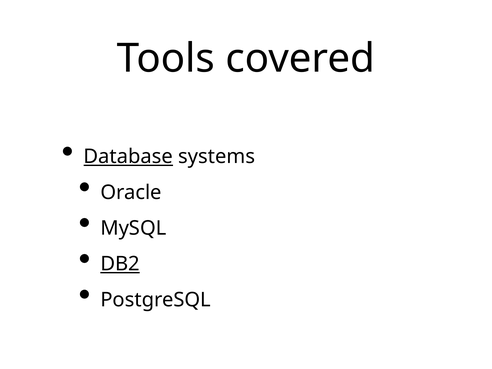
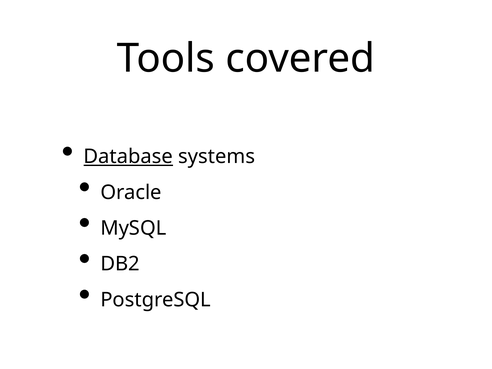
DB2 underline: present -> none (120, 264)
